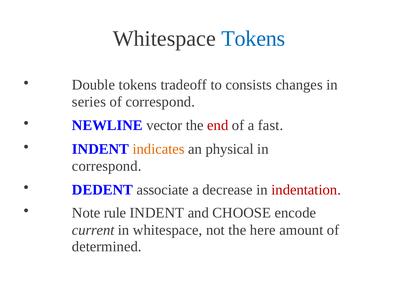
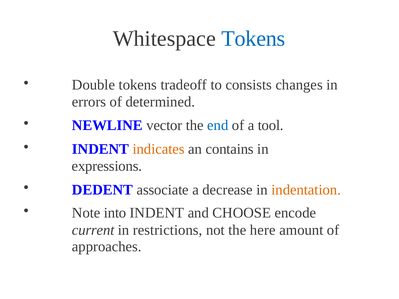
series: series -> errors (89, 102)
of correspond: correspond -> determined (160, 102)
end colour: red -> blue (218, 125)
fast: fast -> tool (271, 125)
physical: physical -> contains (230, 149)
correspond: correspond -> expressions (107, 166)
indentation colour: red -> orange (306, 190)
rule: rule -> into (115, 213)
in whitespace: whitespace -> restrictions (168, 230)
determined: determined -> approaches (107, 247)
